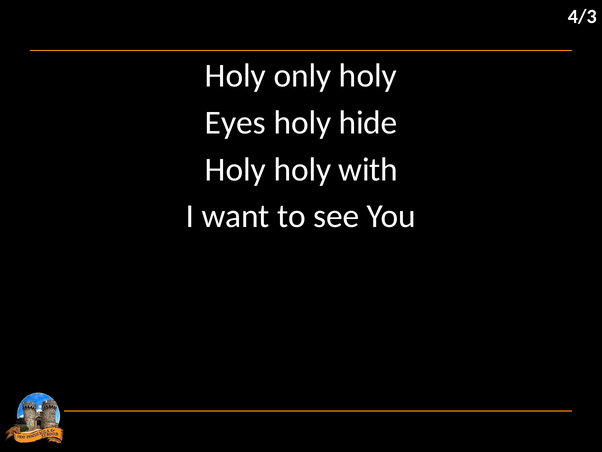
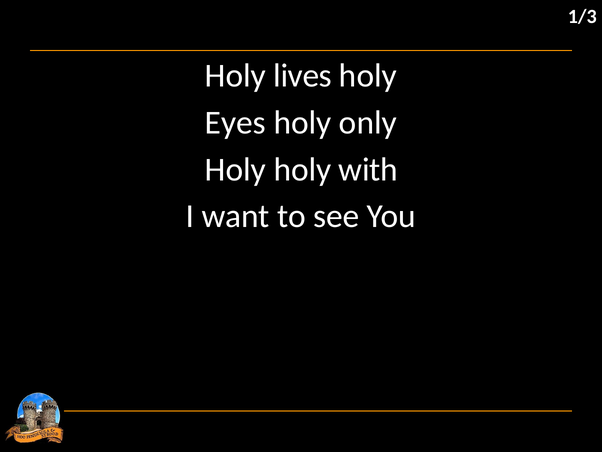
4/3: 4/3 -> 1/3 (582, 16)
only: only -> lives (303, 76)
hide: hide -> only (368, 123)
